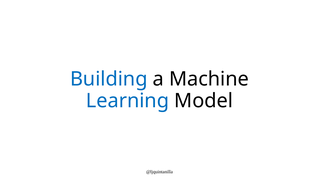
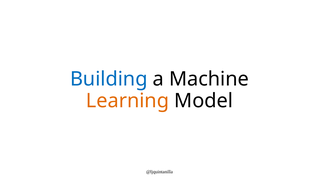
Learning colour: blue -> orange (127, 100)
